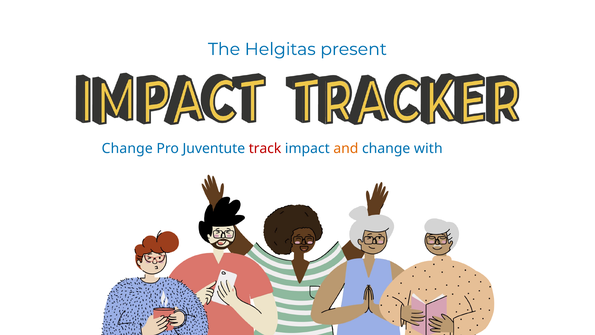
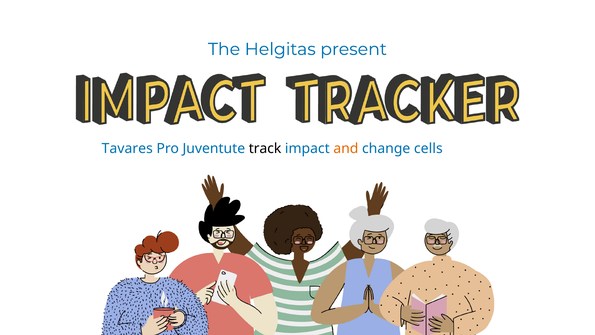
Change: Change -> Tavares (127, 149)
track colour: red -> black (265, 149)
with: with -> cells (428, 149)
